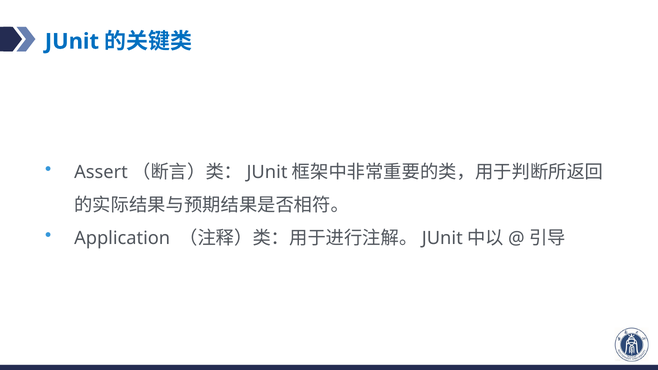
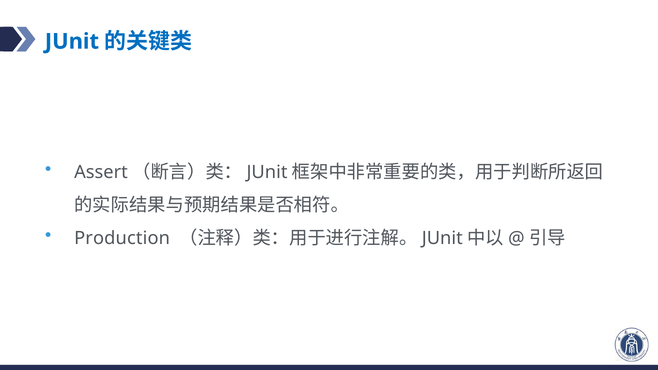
Application: Application -> Production (122, 238)
